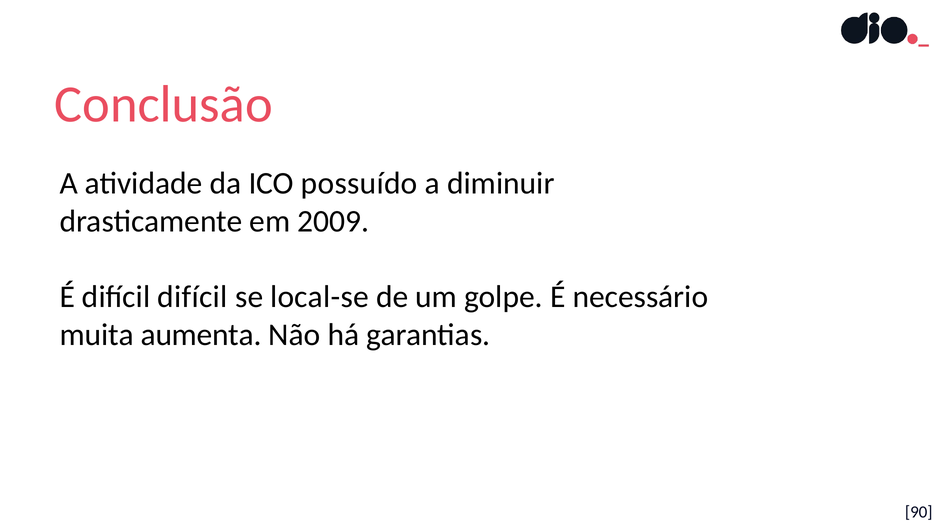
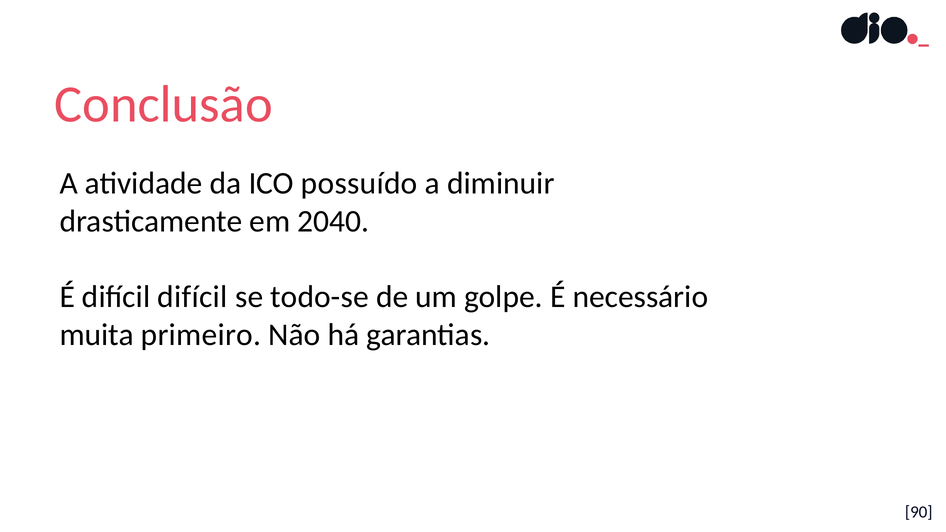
2009: 2009 -> 2040 (333, 221)
local-se: local-se -> todo-se (320, 297)
aumenta: aumenta -> primeiro (201, 335)
